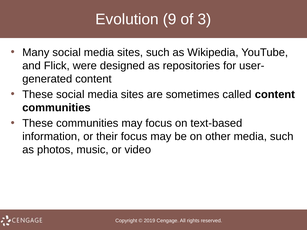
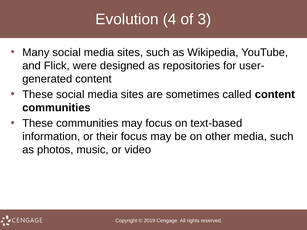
9: 9 -> 4 (170, 19)
